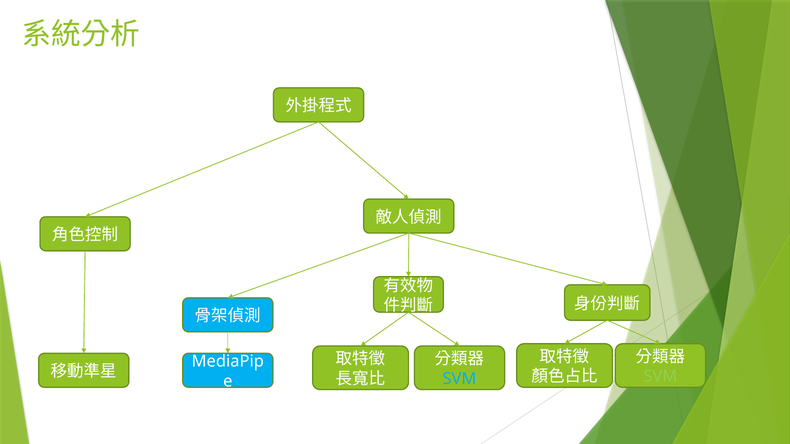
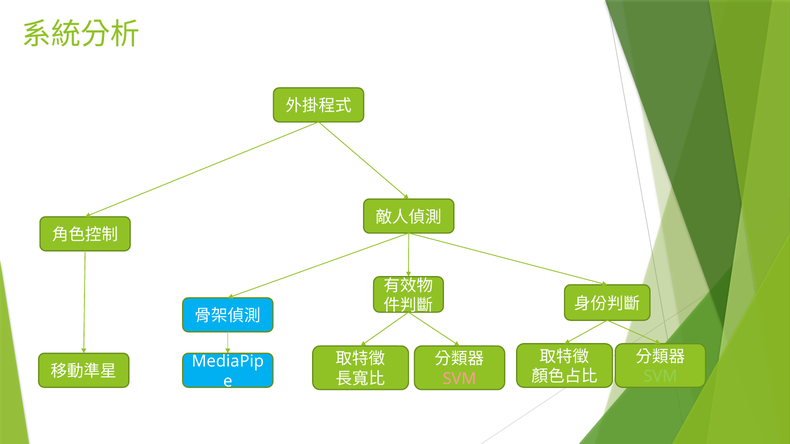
SVM colour: light blue -> pink (460, 379)
